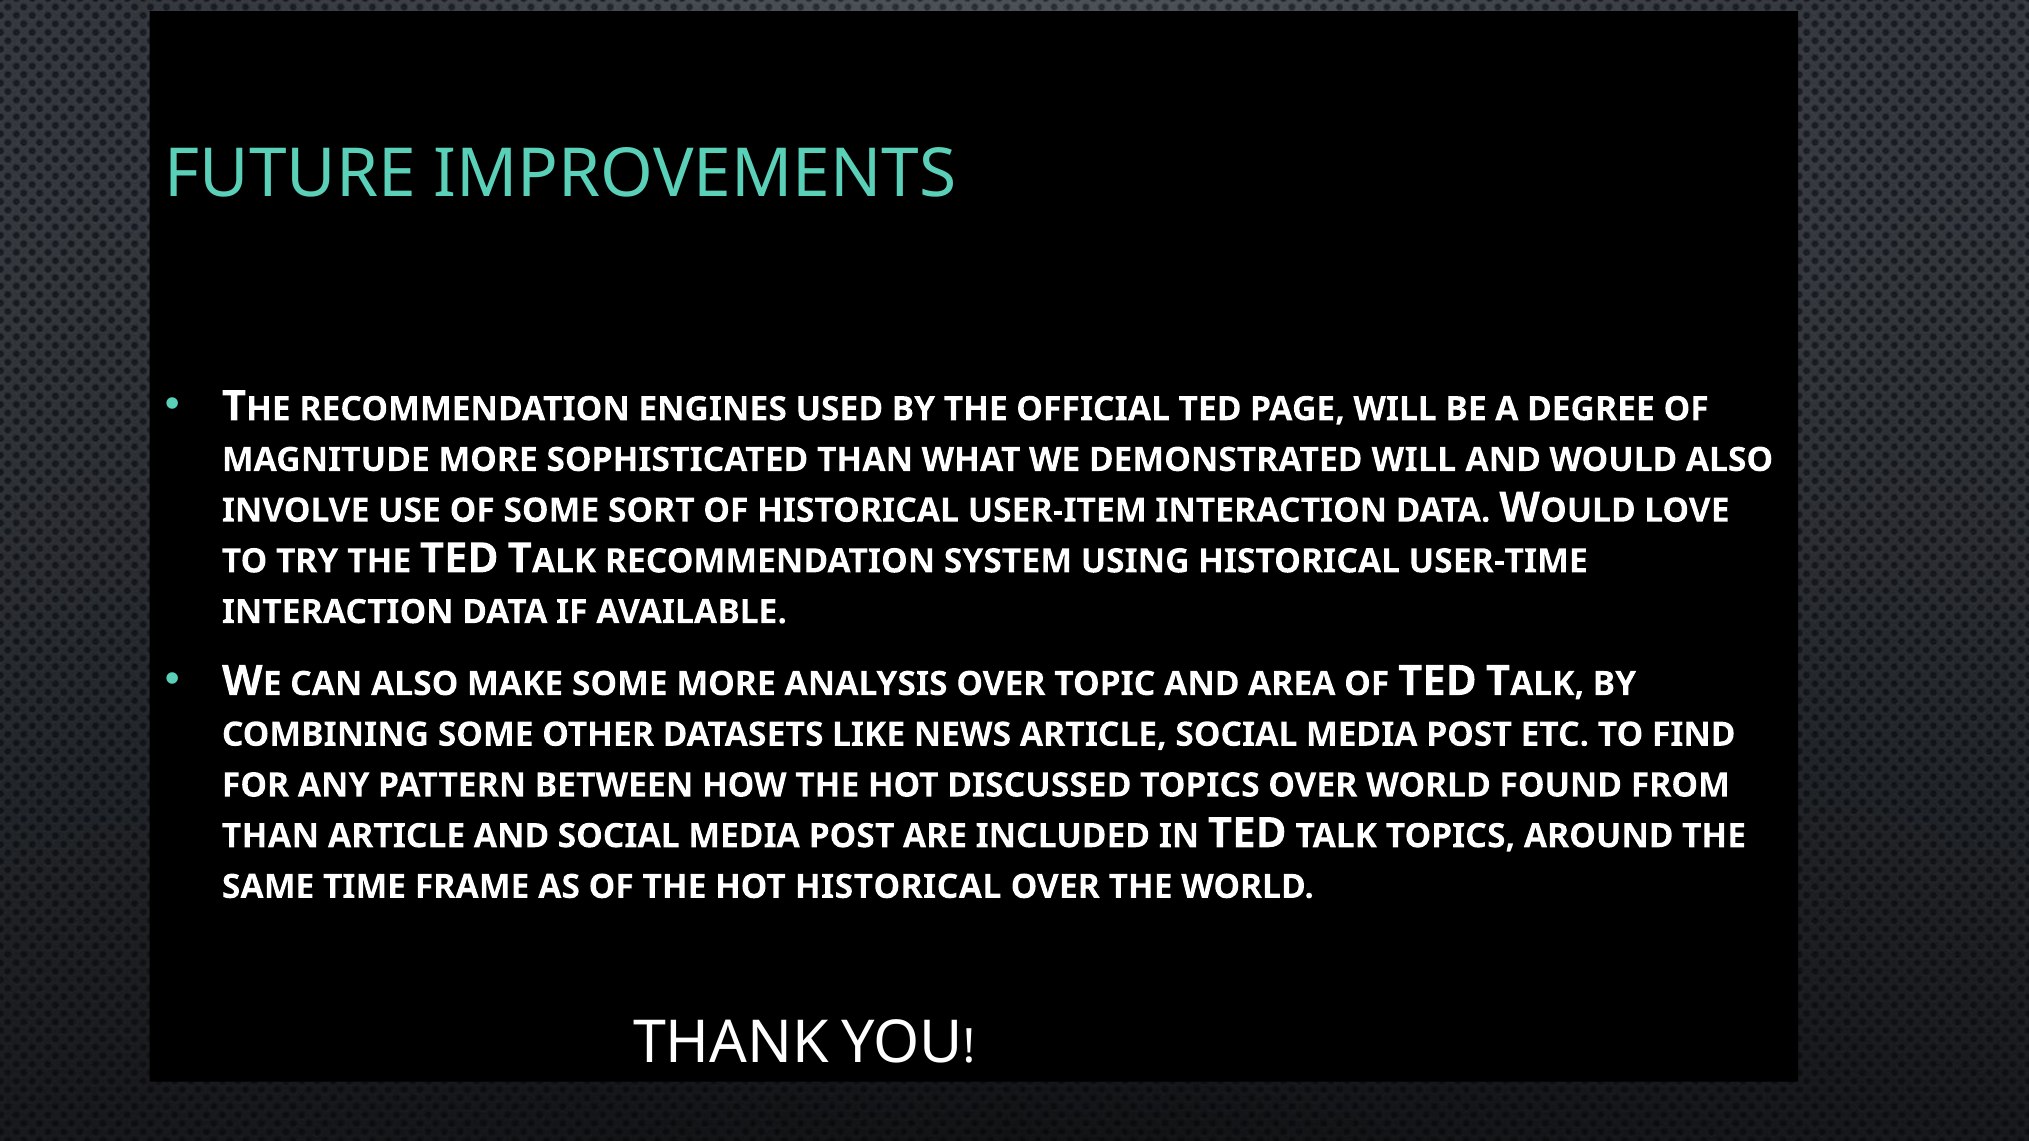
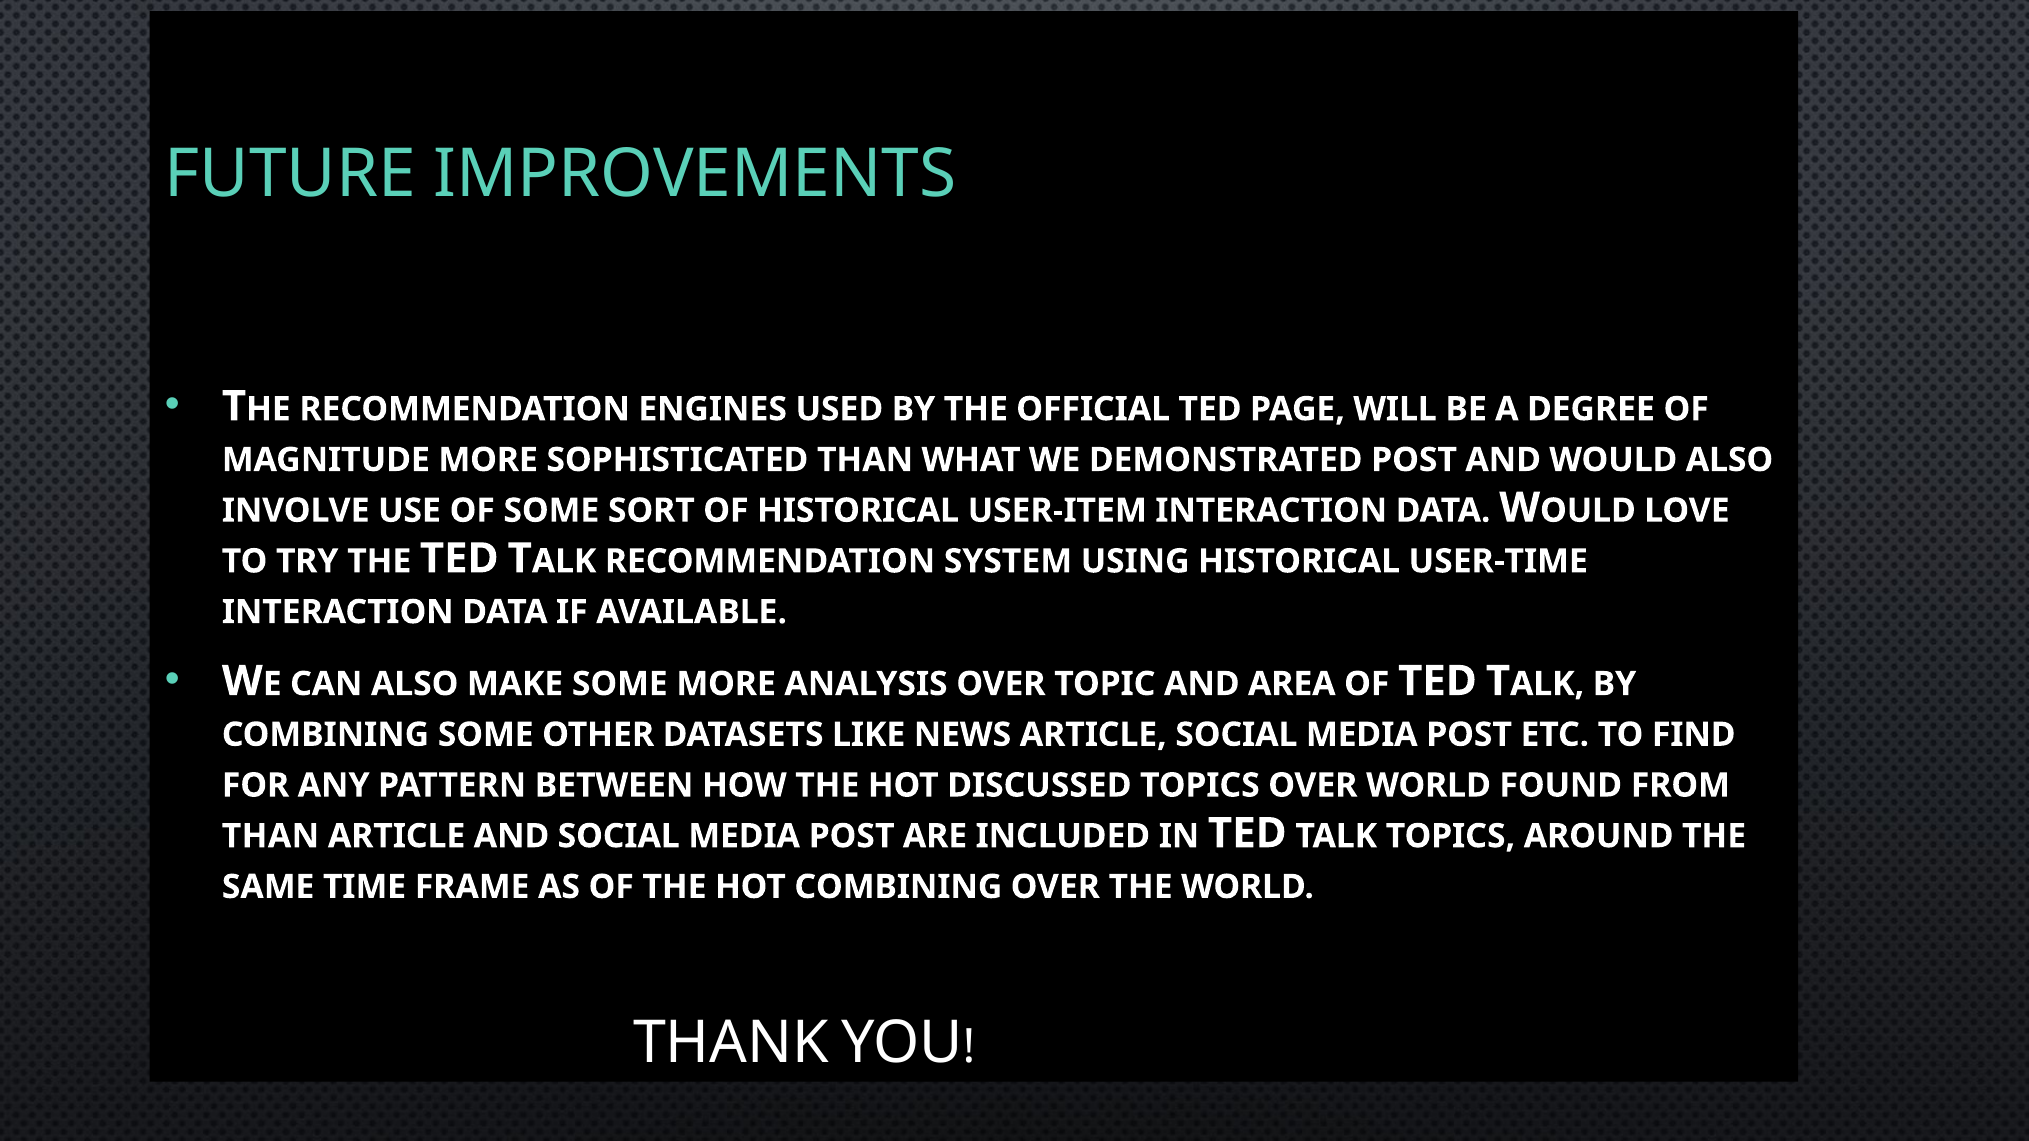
DEMONSTRATED WILL: WILL -> POST (1414, 460)
HOT HISTORICAL: HISTORICAL -> COMBINING (898, 887)
